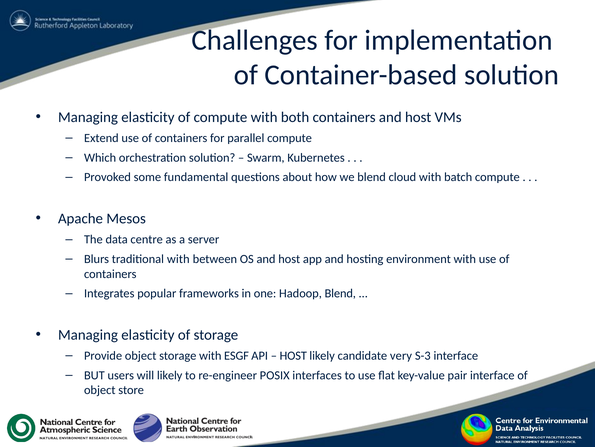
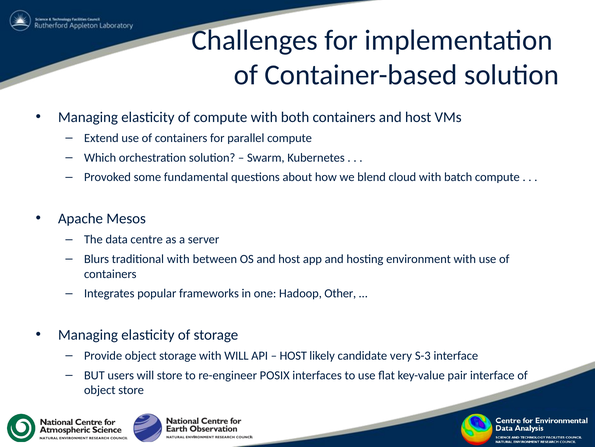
Hadoop Blend: Blend -> Other (340, 293)
with ESGF: ESGF -> WILL (236, 355)
will likely: likely -> store (170, 375)
